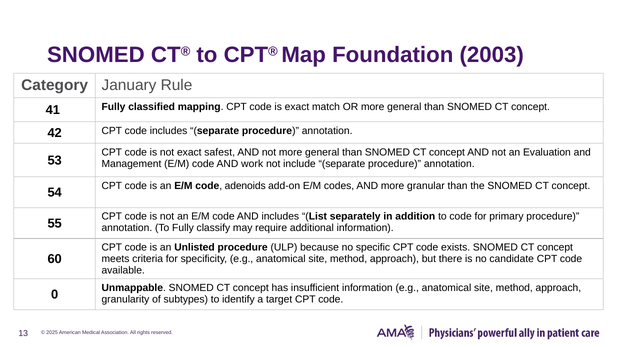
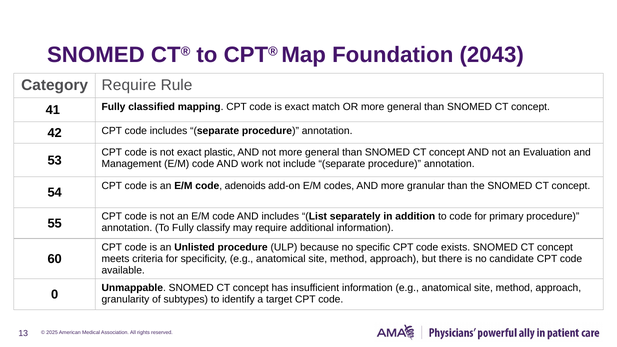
2003: 2003 -> 2043 (492, 55)
Category January: January -> Require (129, 85)
safest: safest -> plastic (220, 152)
